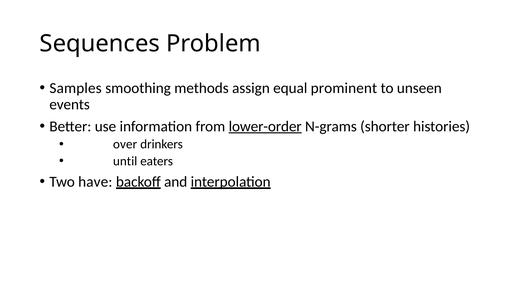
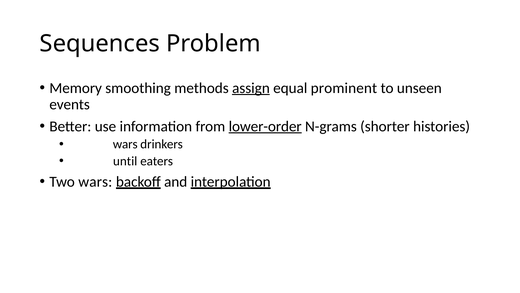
Samples: Samples -> Memory (76, 88)
assign underline: none -> present (251, 88)
over: over -> wars (125, 144)
Two have: have -> wars (95, 181)
